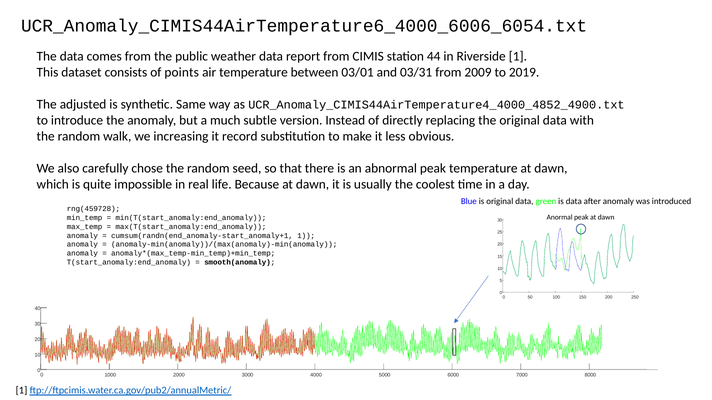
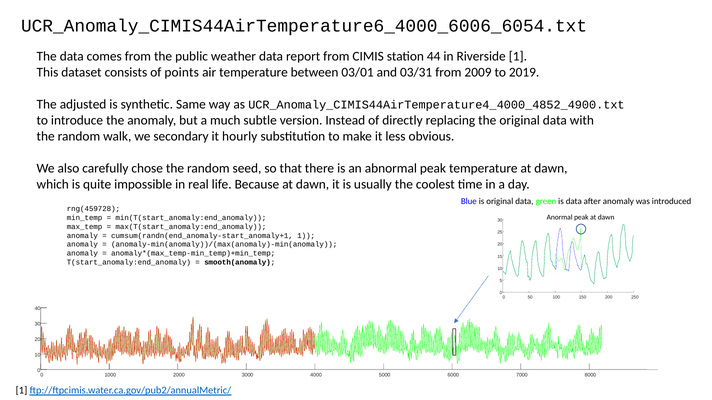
increasing: increasing -> secondary (181, 136)
record: record -> hourly (240, 136)
